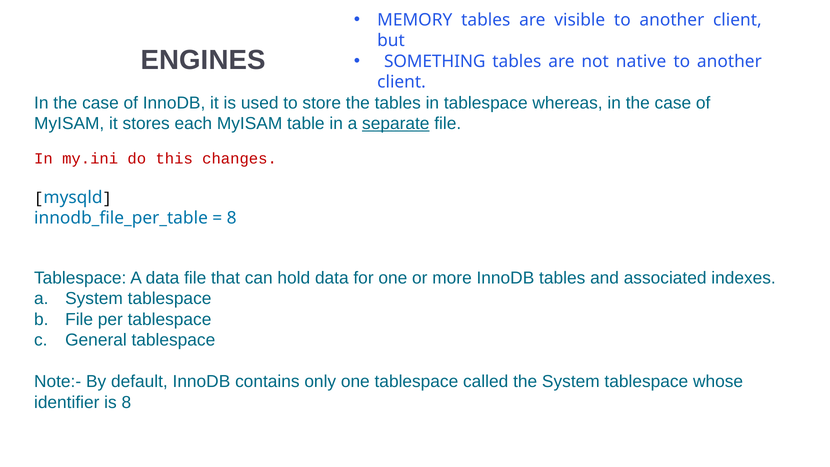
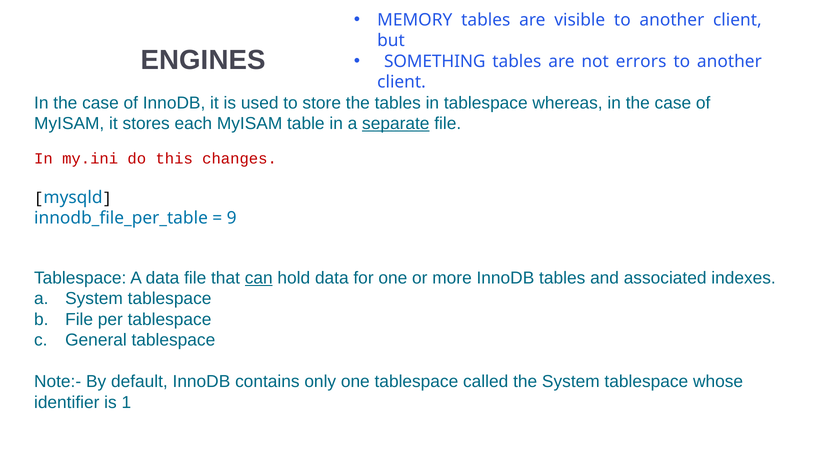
native: native -> errors (641, 61)
8: 8 -> 9 (232, 218)
can underline: none -> present (259, 278)
is 8: 8 -> 1 (126, 402)
